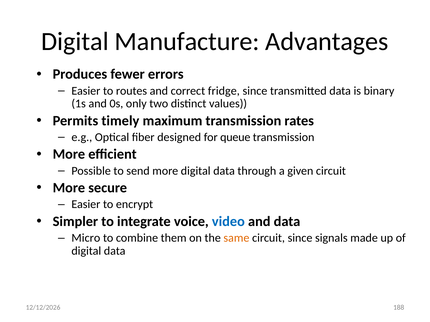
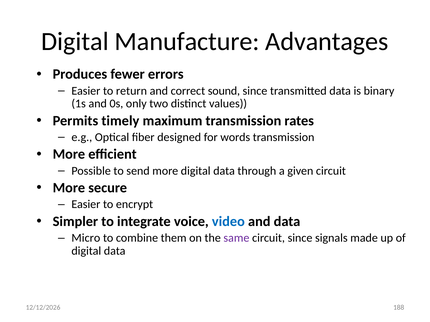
routes: routes -> return (131, 91)
fridge: fridge -> sound (224, 91)
queue: queue -> words (235, 137)
same colour: orange -> purple (236, 238)
